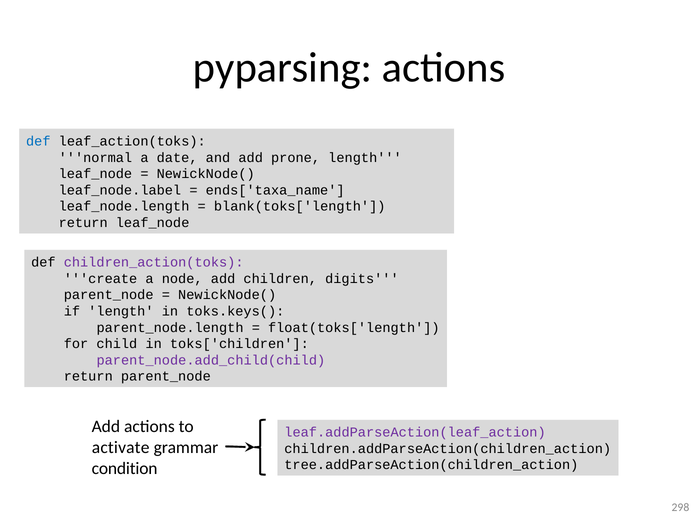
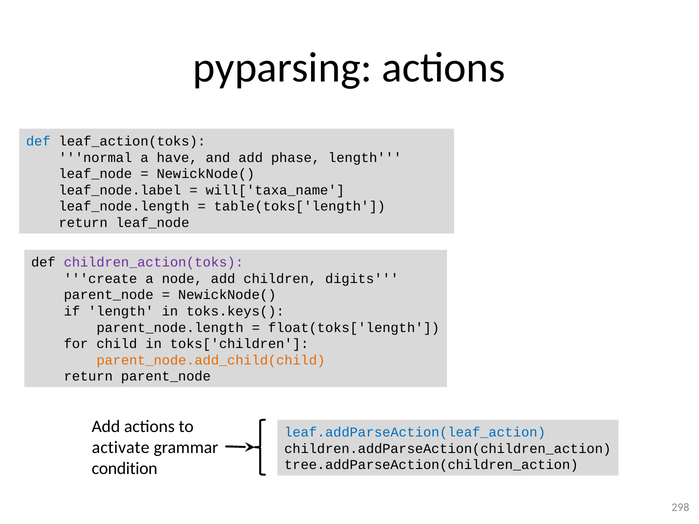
date: date -> have (177, 158)
prone: prone -> phase (296, 158)
ends['taxa_name: ends['taxa_name -> will['taxa_name (275, 190)
blank(toks['length: blank(toks['length -> table(toks['length (300, 207)
parent_node.add_child(child colour: purple -> orange (211, 360)
leaf.addParseAction(leaf_action colour: purple -> blue (415, 432)
